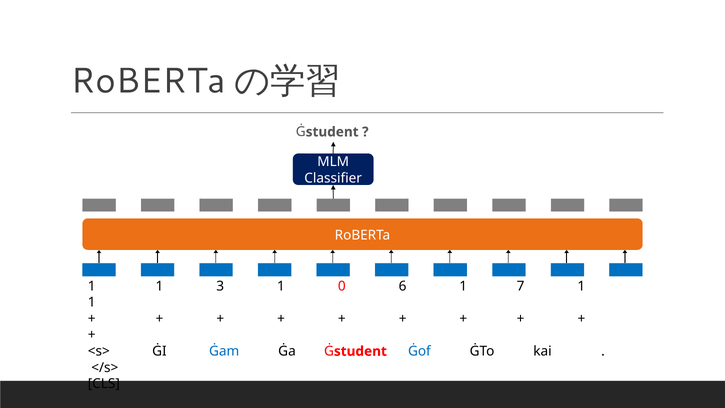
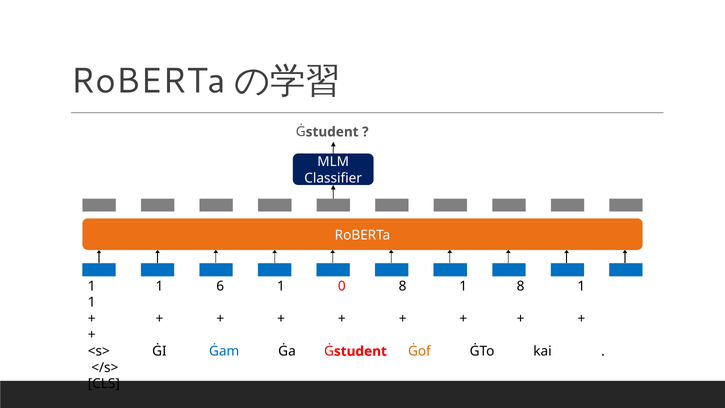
3: 3 -> 6 (220, 286)
0 6: 6 -> 8 (403, 286)
1 7: 7 -> 8 (521, 286)
Ġof colour: blue -> orange (419, 351)
